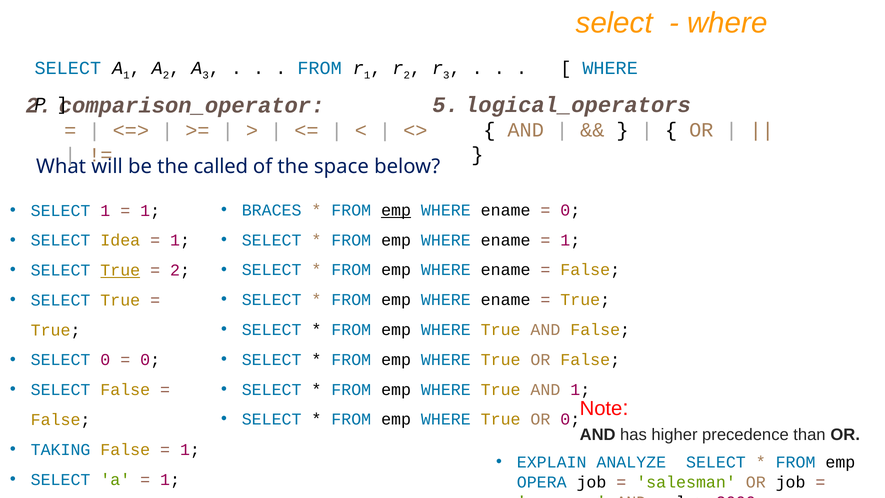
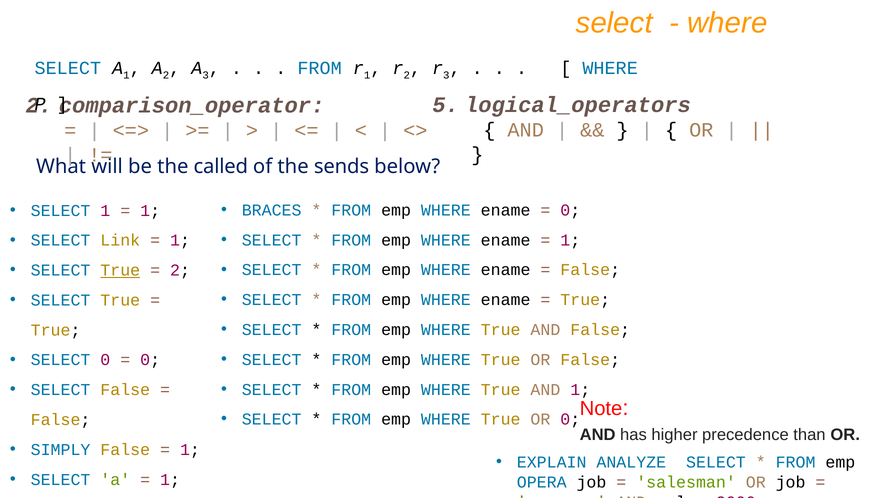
space: space -> sends (342, 166)
emp underline: present -> none (396, 210)
Idea: Idea -> Link (120, 240)
TAKING: TAKING -> SIMPLY (61, 449)
